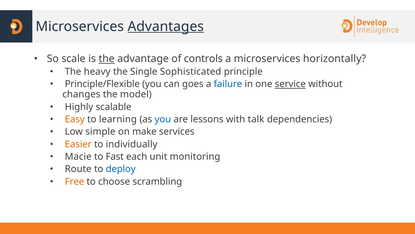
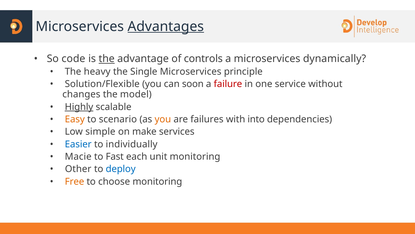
scale: scale -> code (73, 59)
horizontally: horizontally -> dynamically (335, 59)
Single Sophisticated: Sophisticated -> Microservices (191, 71)
Principle/Flexible: Principle/Flexible -> Solution/Flexible (102, 84)
goes: goes -> soon (193, 84)
failure colour: blue -> red (228, 84)
service underline: present -> none (290, 84)
Highly underline: none -> present (79, 107)
learning: learning -> scenario (118, 119)
you colour: blue -> orange (163, 119)
lessons: lessons -> failures (207, 119)
talk: talk -> into (256, 119)
Easier colour: orange -> blue (78, 144)
Route: Route -> Other (78, 169)
choose scrambling: scrambling -> monitoring (157, 181)
